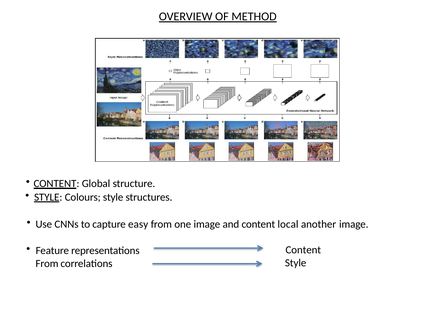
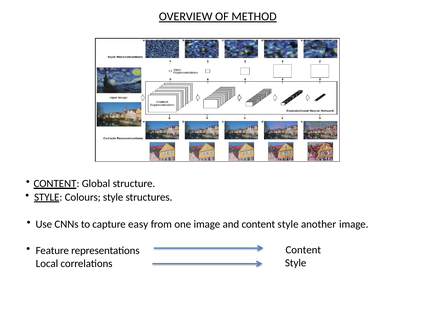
and content local: local -> style (288, 224)
From: From -> Local (47, 264)
